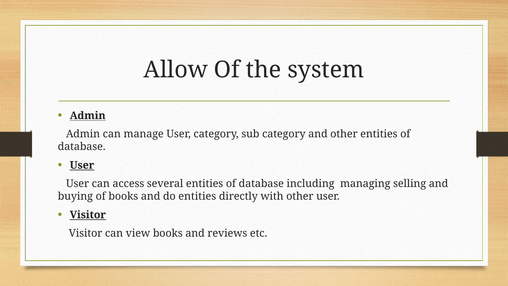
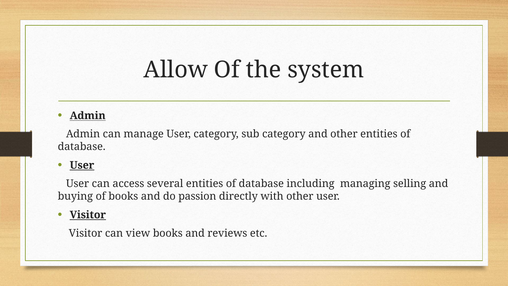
do entities: entities -> passion (197, 196)
